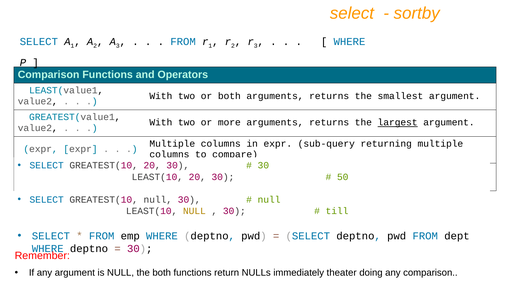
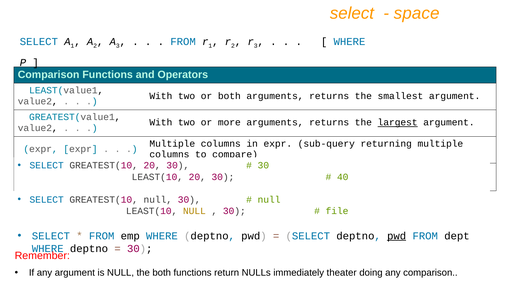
sortby: sortby -> space (417, 13)
50: 50 -> 40 (343, 177)
till: till -> file (337, 211)
pwd underline: none -> present (397, 236)
